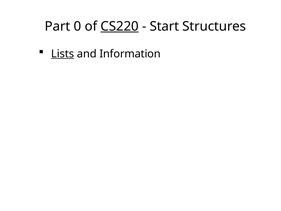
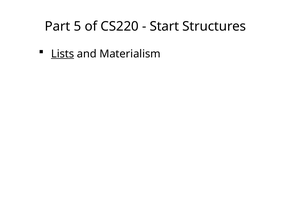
0: 0 -> 5 (77, 26)
CS220 underline: present -> none (120, 26)
Information: Information -> Materialism (130, 54)
